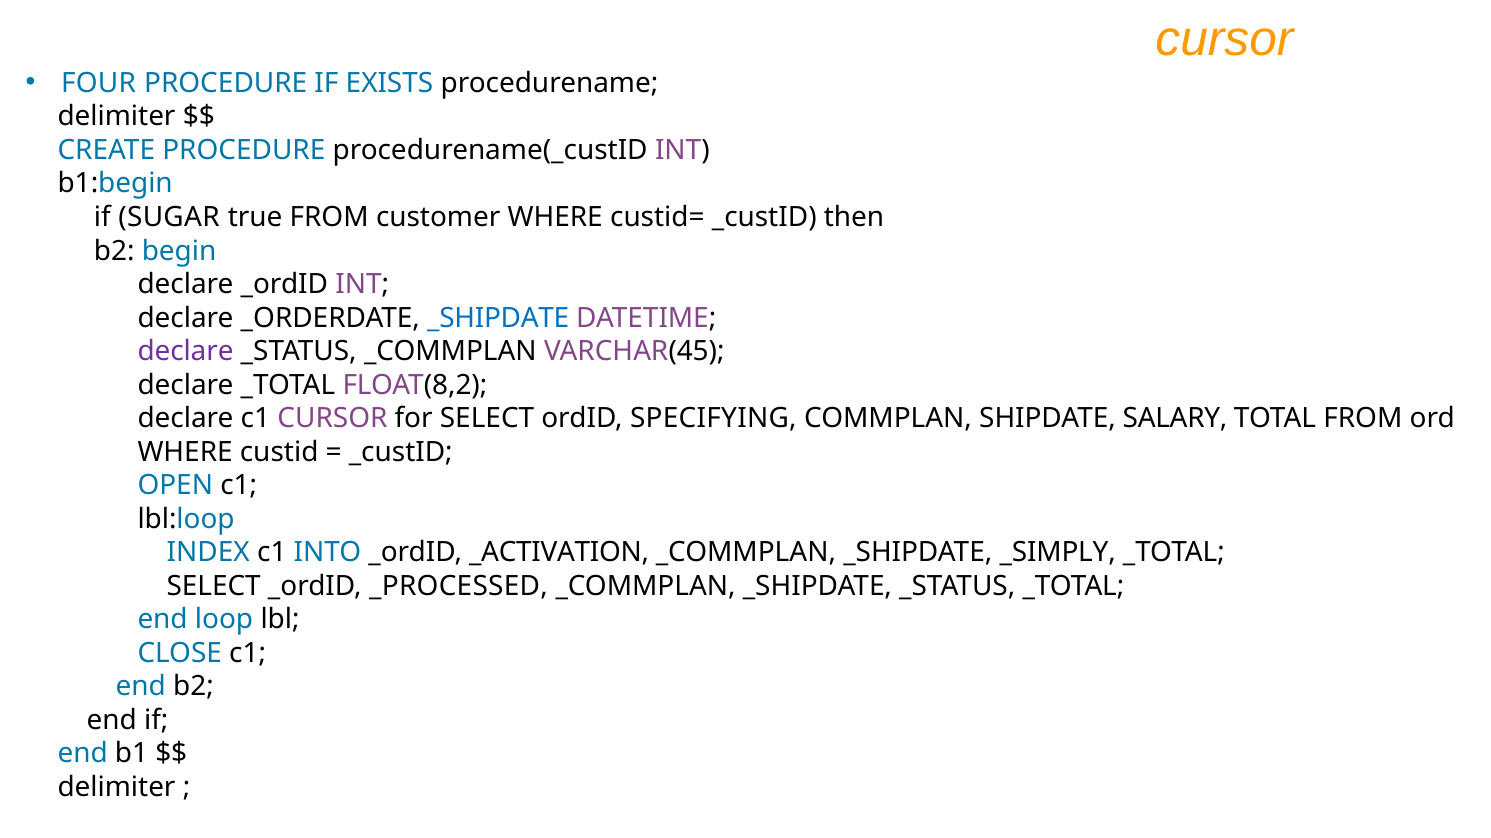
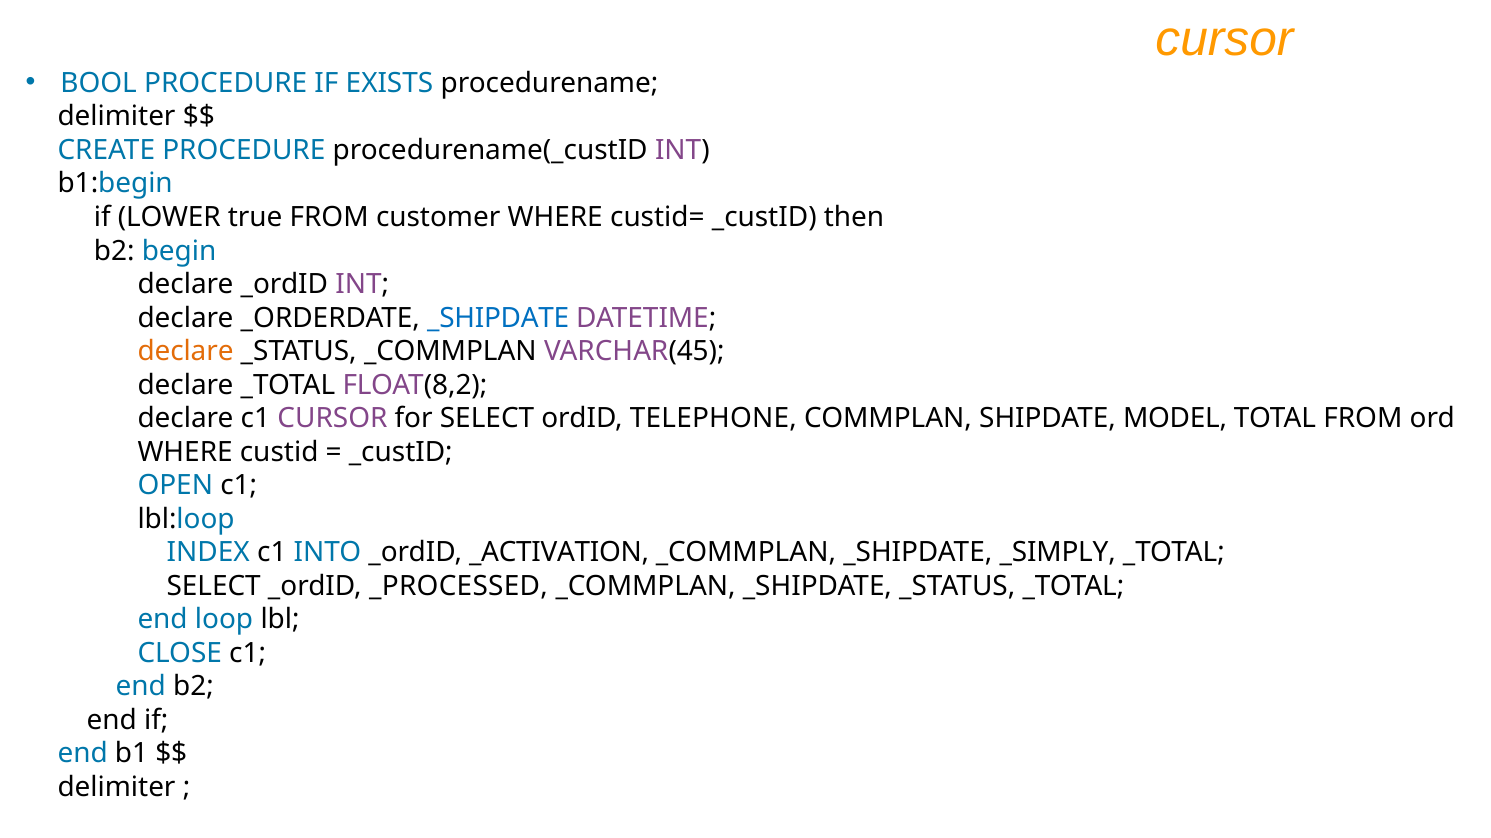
FOUR: FOUR -> BOOL (99, 83)
SUGAR: SUGAR -> LOWER (169, 217)
declare colour: purple -> orange (186, 352)
SPECIFYING: SPECIFYING -> TELEPHONE (713, 419)
SALARY: SALARY -> MODEL (1175, 419)
